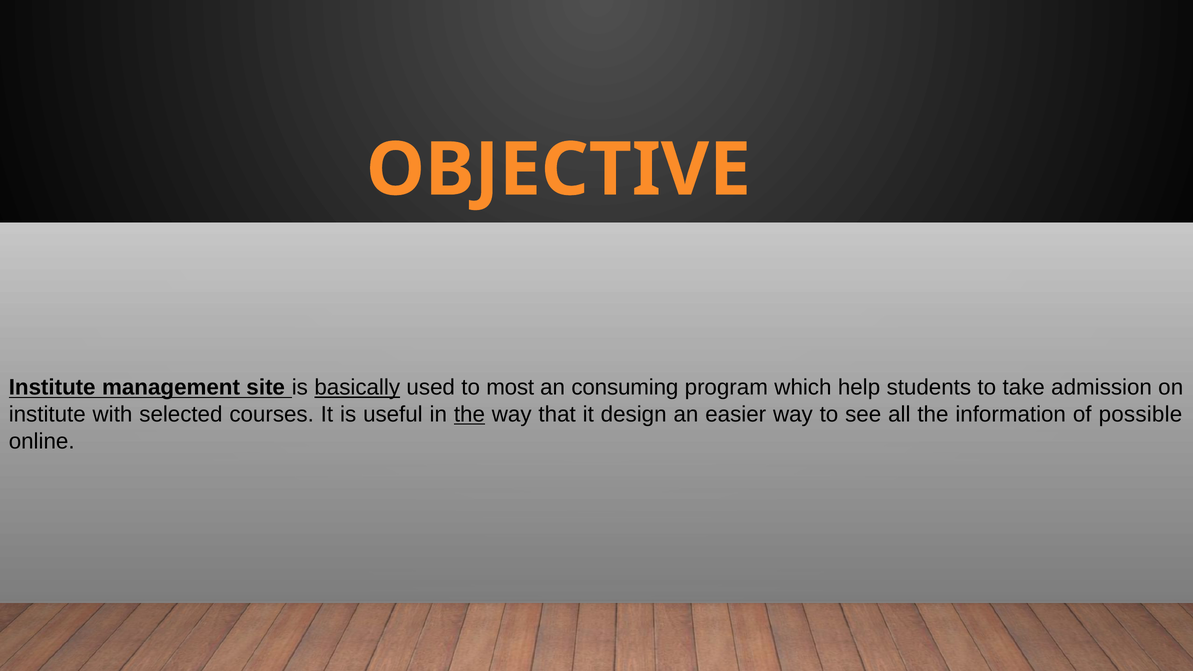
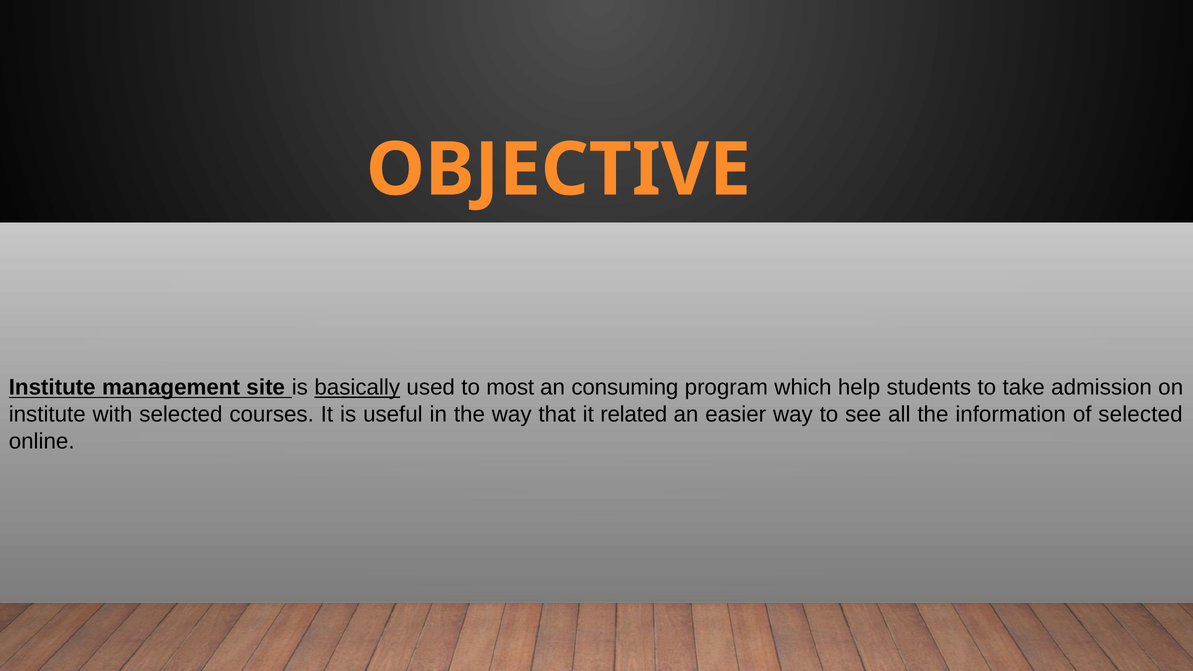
the underline: present -> none (469, 414)
design: design -> related (634, 414)
of possible: possible -> selected (1140, 414)
